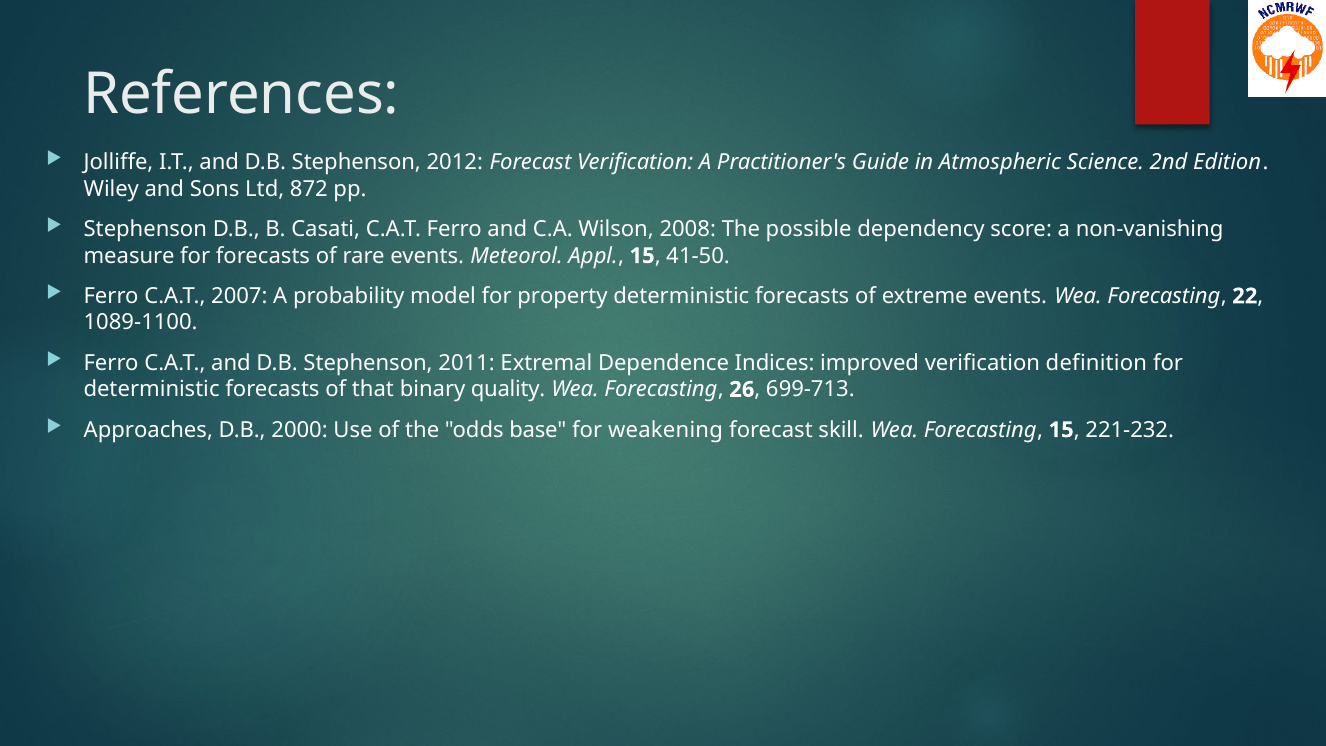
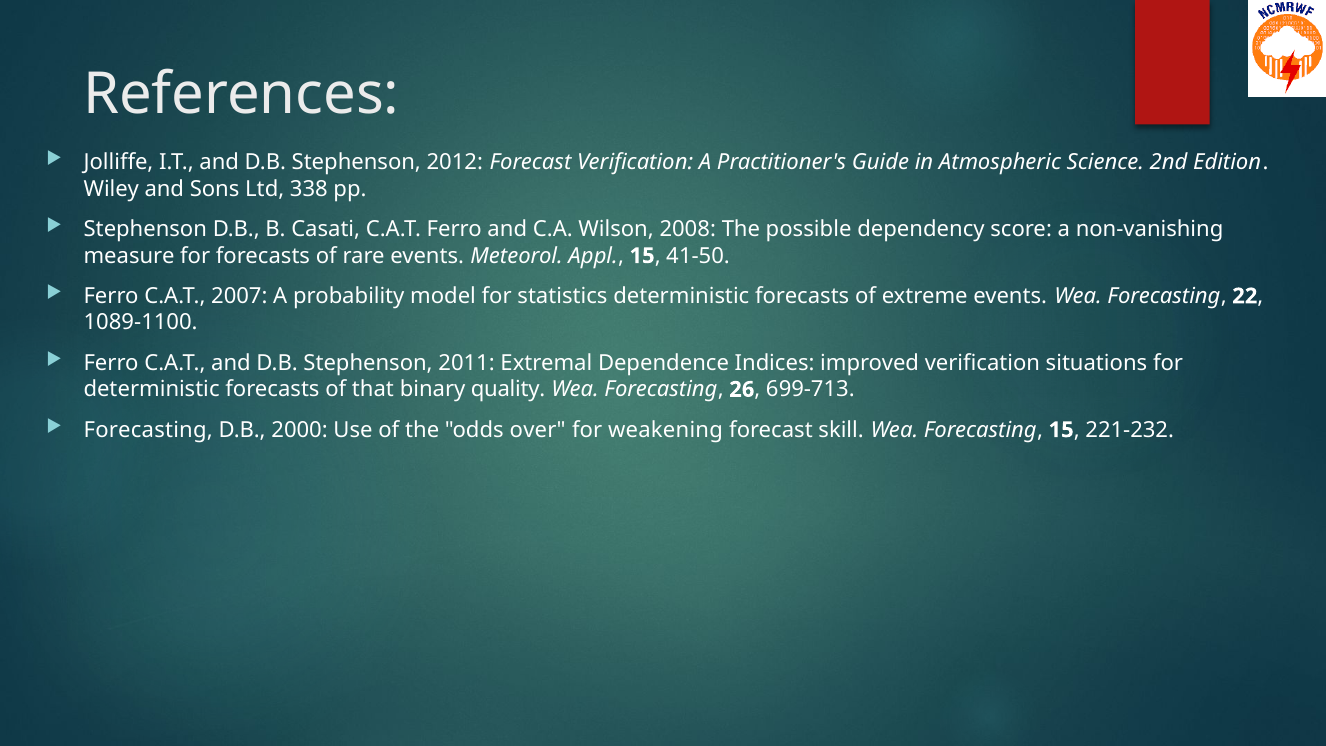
872: 872 -> 338 (309, 189)
property: property -> statistics (562, 296)
definition: definition -> situations (1096, 363)
Approaches: Approaches -> Forecasting (148, 430)
base: base -> over (538, 430)
